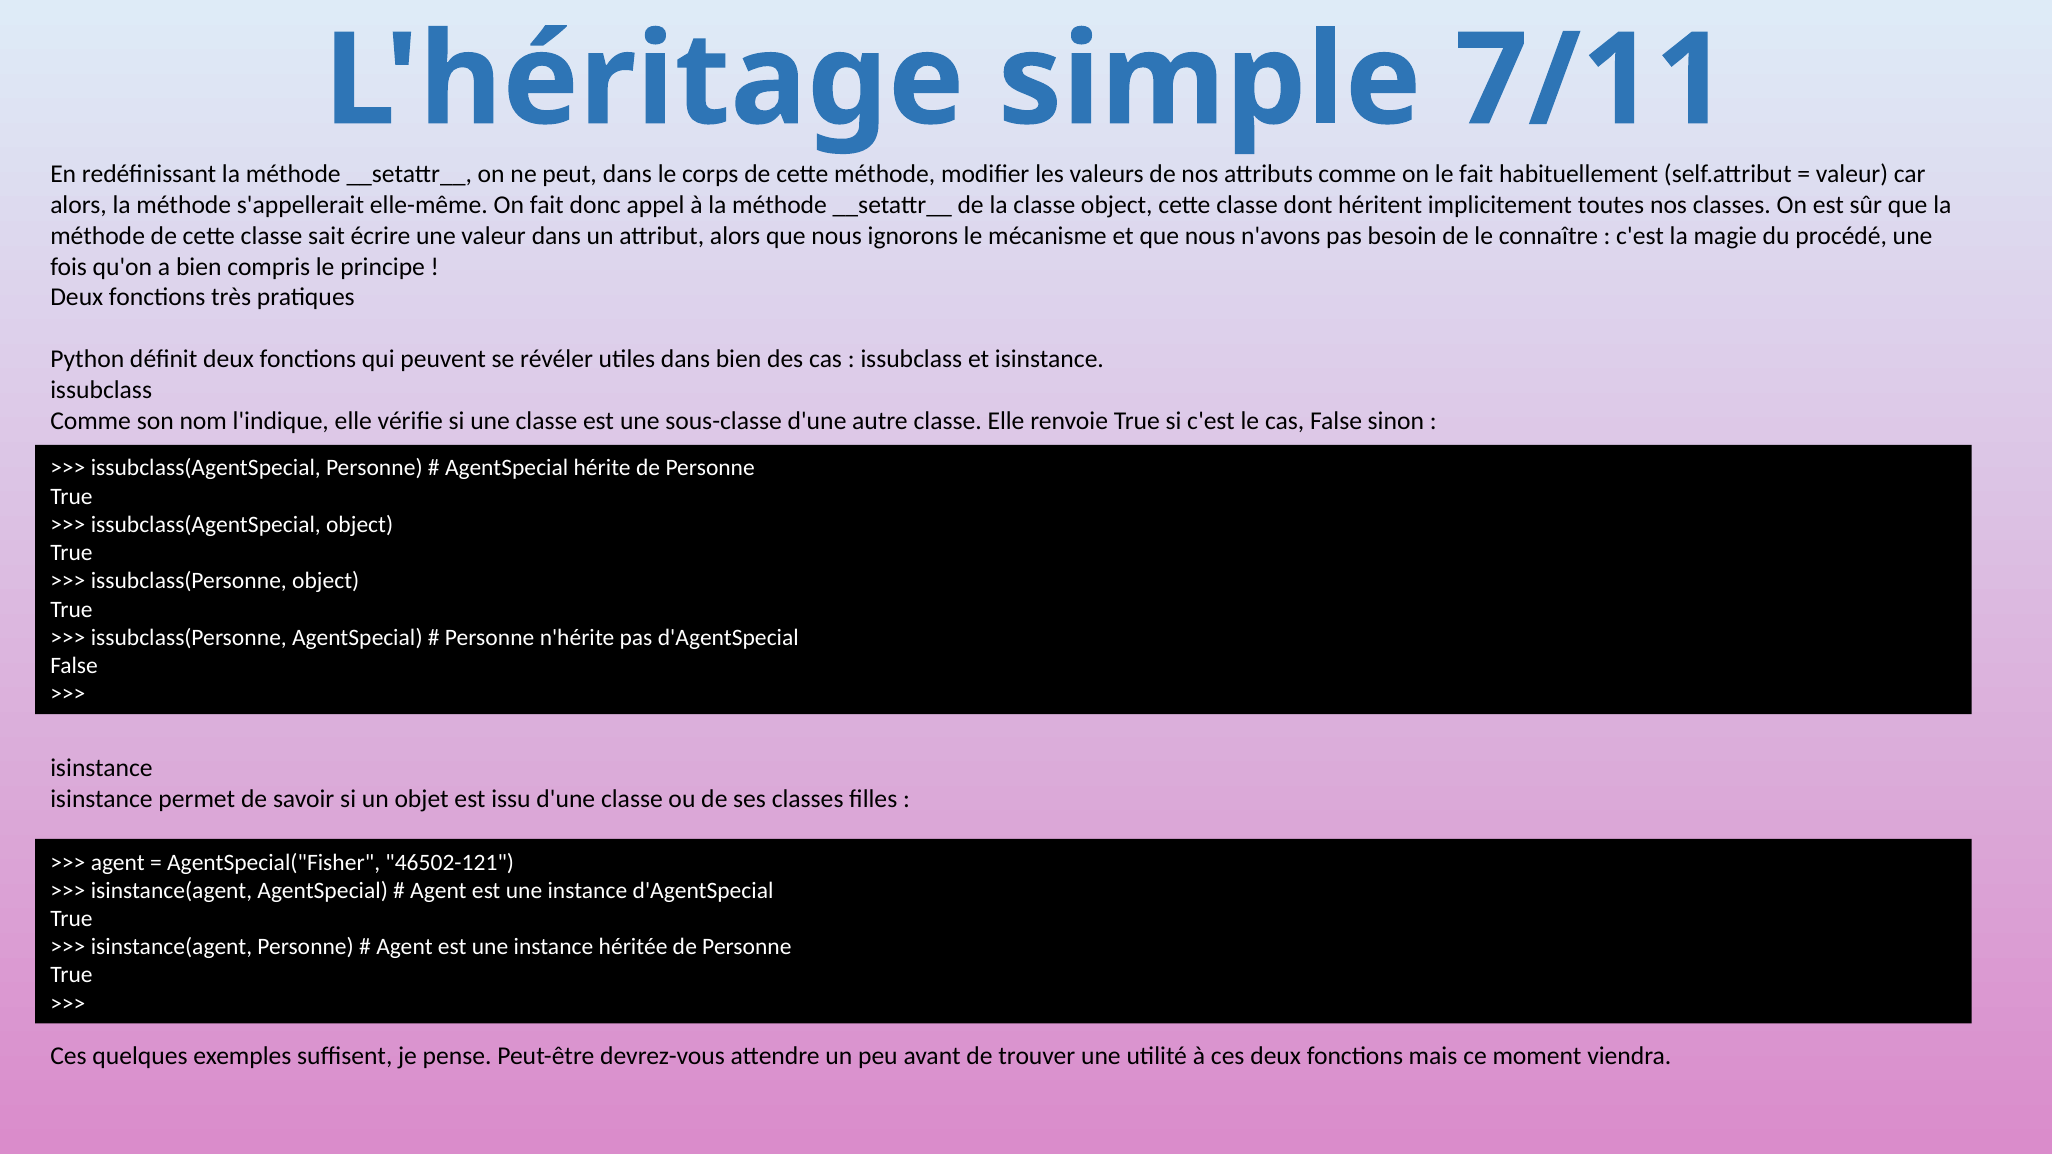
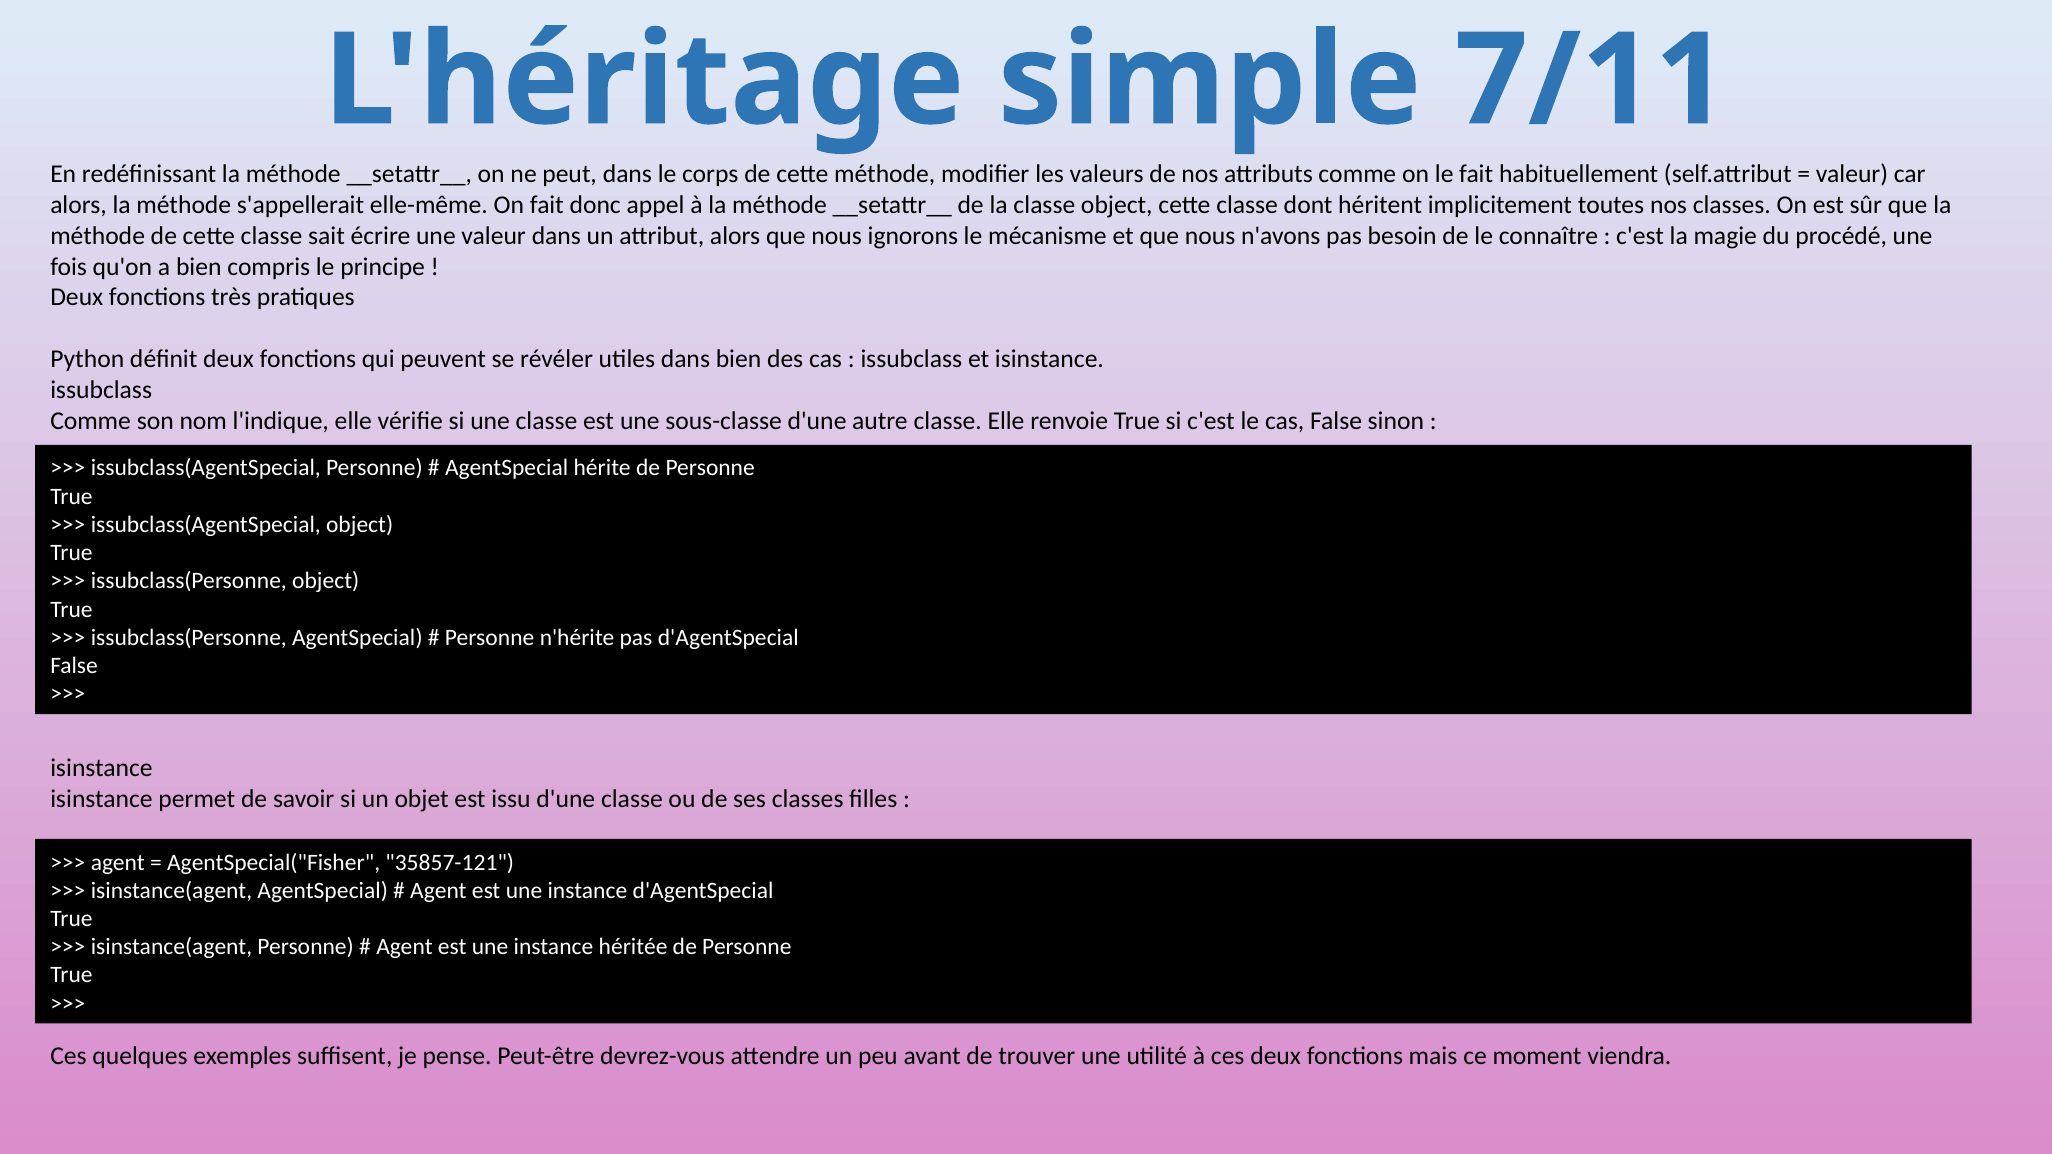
46502-121: 46502-121 -> 35857-121 (450, 862)
